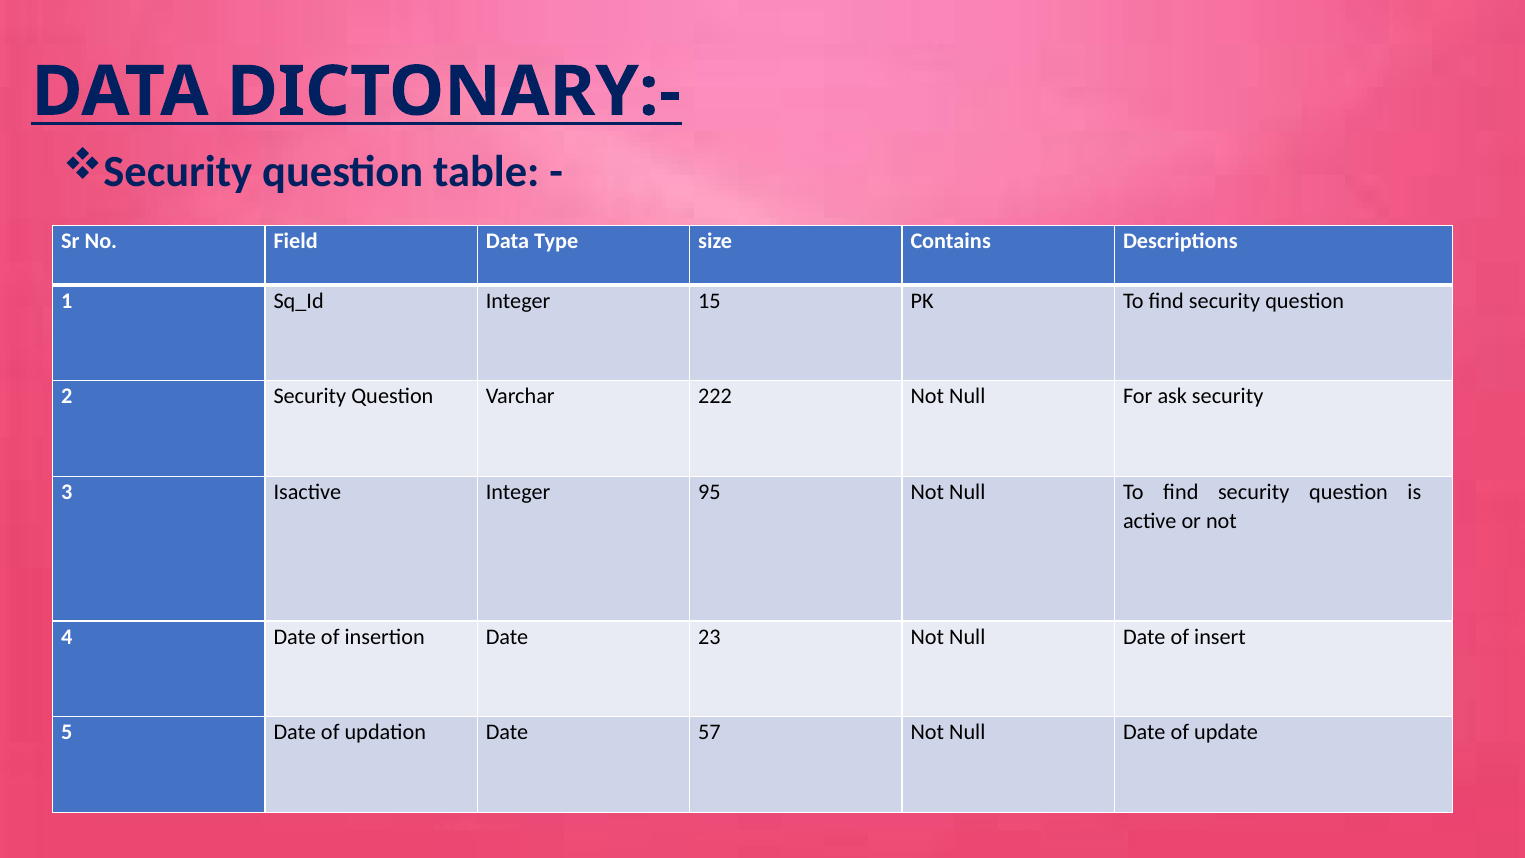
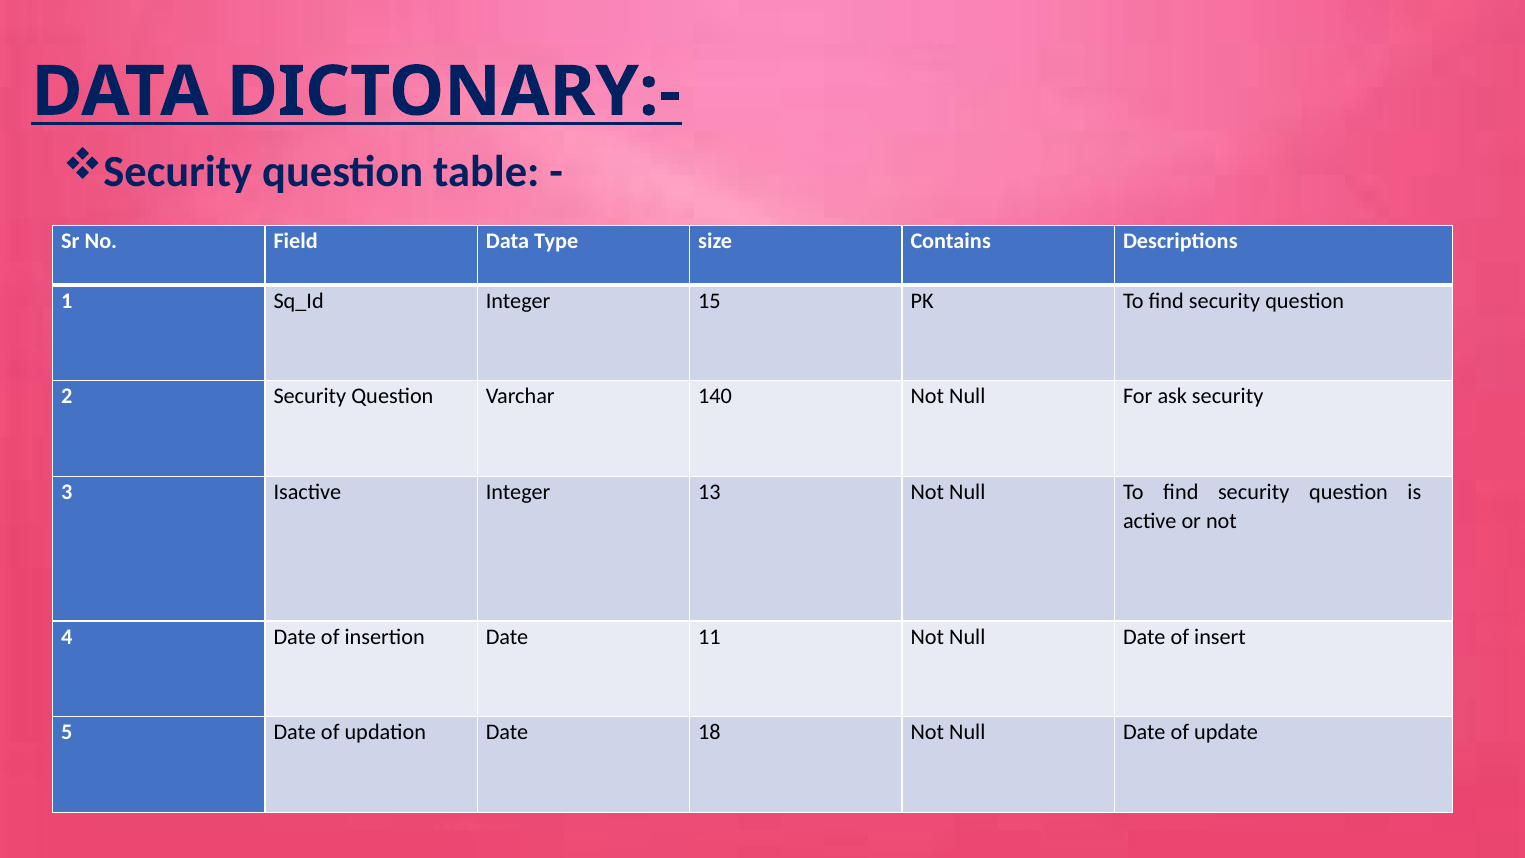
222: 222 -> 140 (715, 396)
95: 95 -> 13 (709, 492)
23: 23 -> 11 (709, 637)
57: 57 -> 18 (709, 732)
